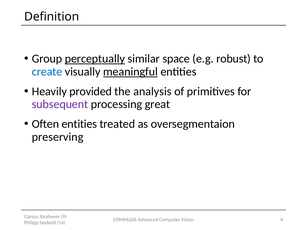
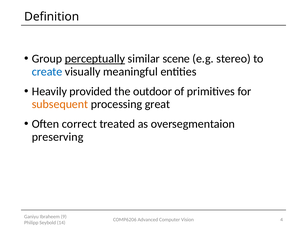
space: space -> scene (176, 59)
robust: robust -> stereo (234, 59)
meaningful underline: present -> none (131, 72)
analysis: analysis -> outdoor (153, 91)
subsequent colour: purple -> orange (60, 104)
Often entities: entities -> correct (79, 124)
